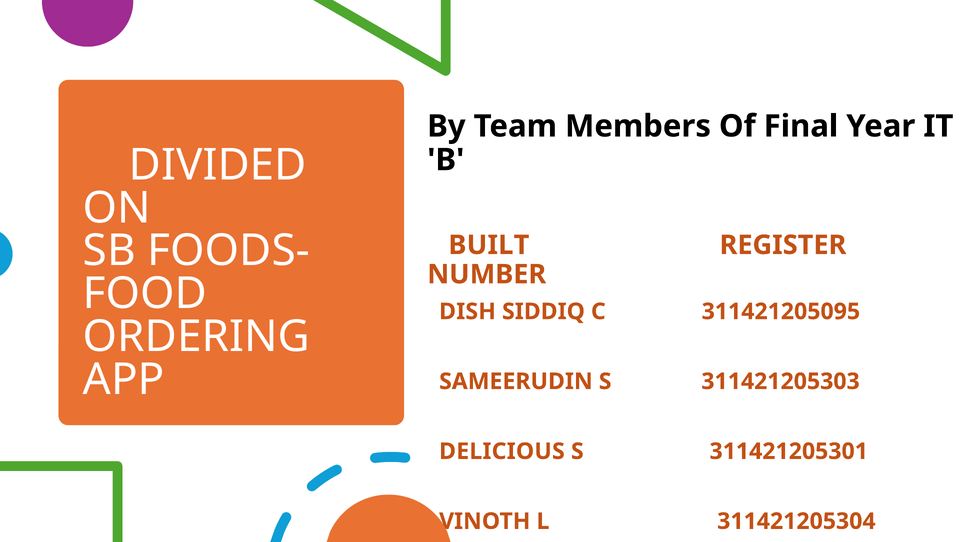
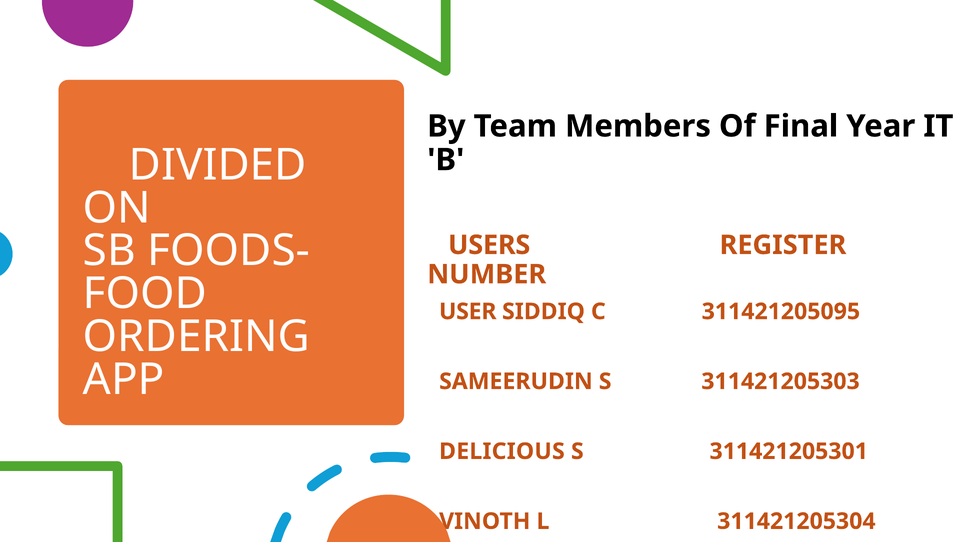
BUILT: BUILT -> USERS (489, 245)
DISH: DISH -> USER (468, 312)
